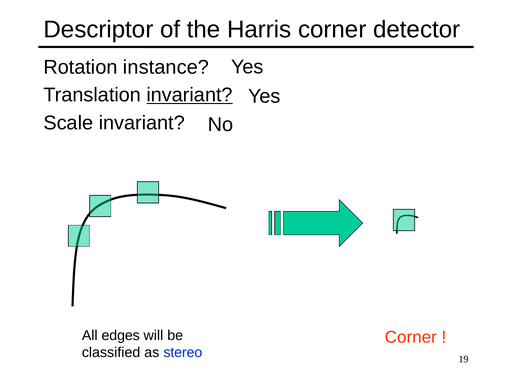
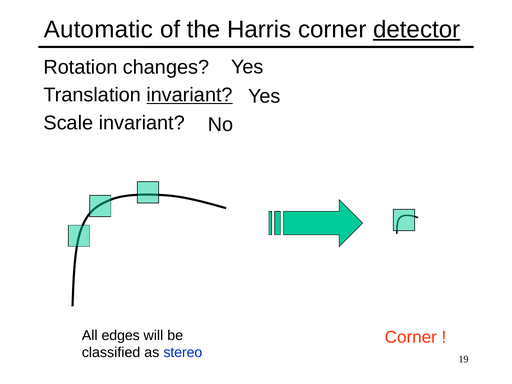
Descriptor: Descriptor -> Automatic (98, 29)
detector underline: none -> present (417, 29)
instance: instance -> changes (166, 67)
